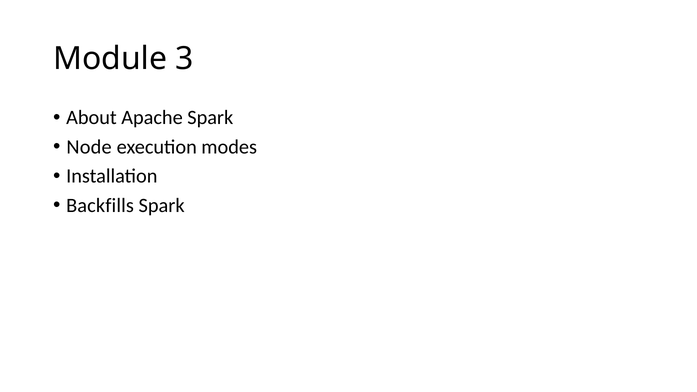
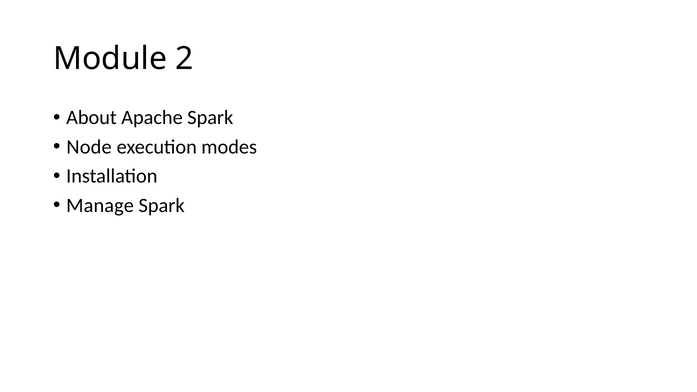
3: 3 -> 2 (184, 59)
Backfills: Backfills -> Manage (100, 205)
